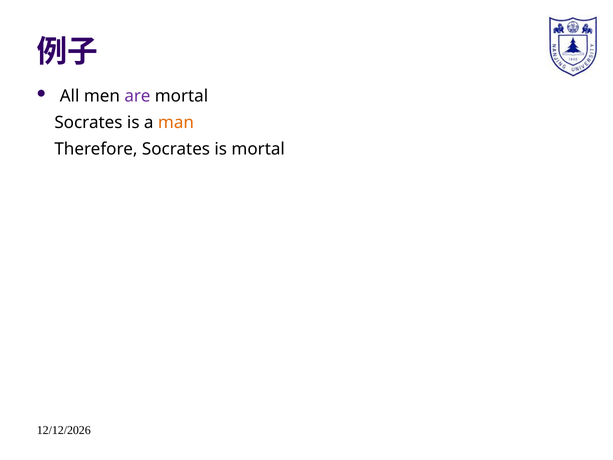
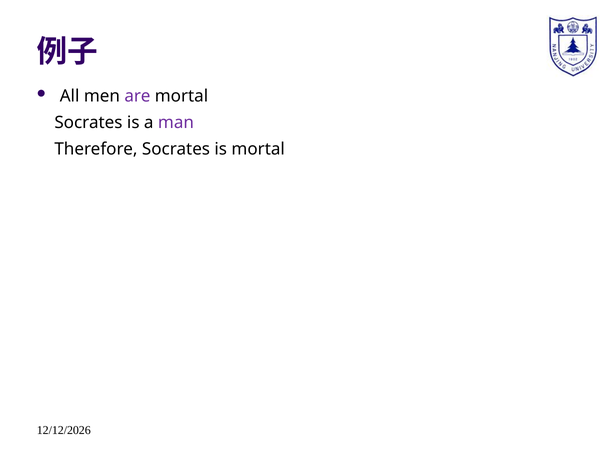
man colour: orange -> purple (176, 123)
